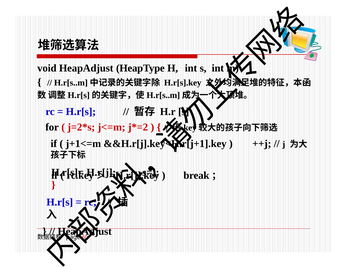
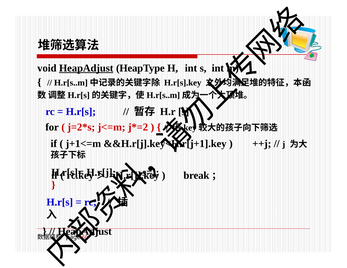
HeapAdjust underline: none -> present (86, 68)
